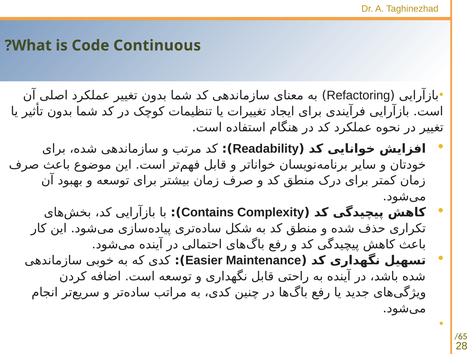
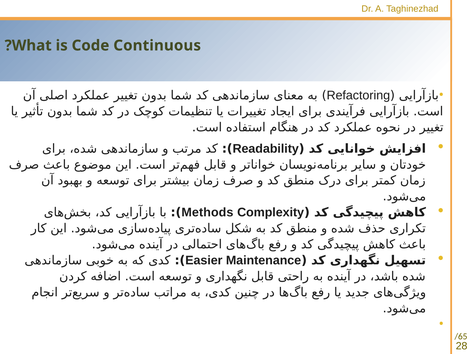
Contains: Contains -> Methods (207, 213)
